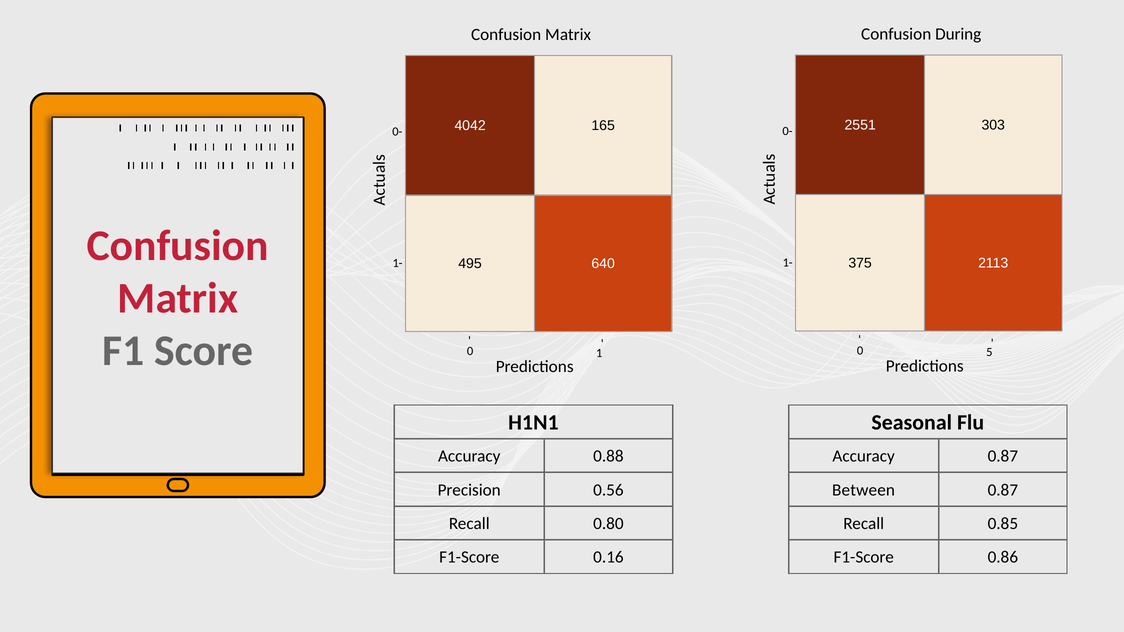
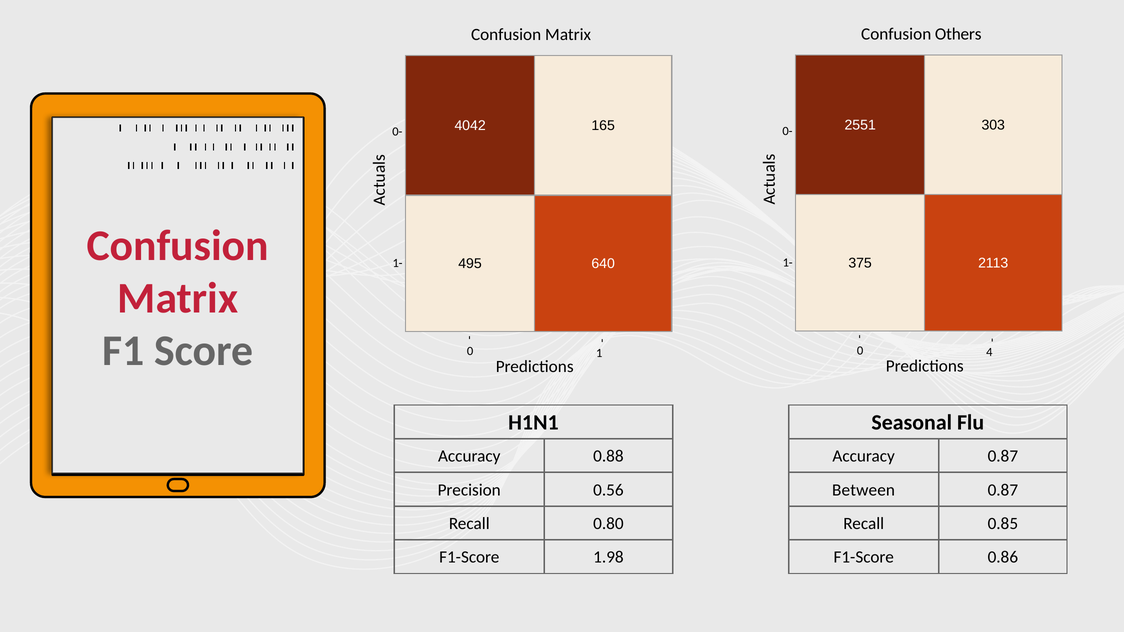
During: During -> Others (958, 34)
5: 5 -> 4 (989, 352)
0.16: 0.16 -> 1.98 (608, 558)
